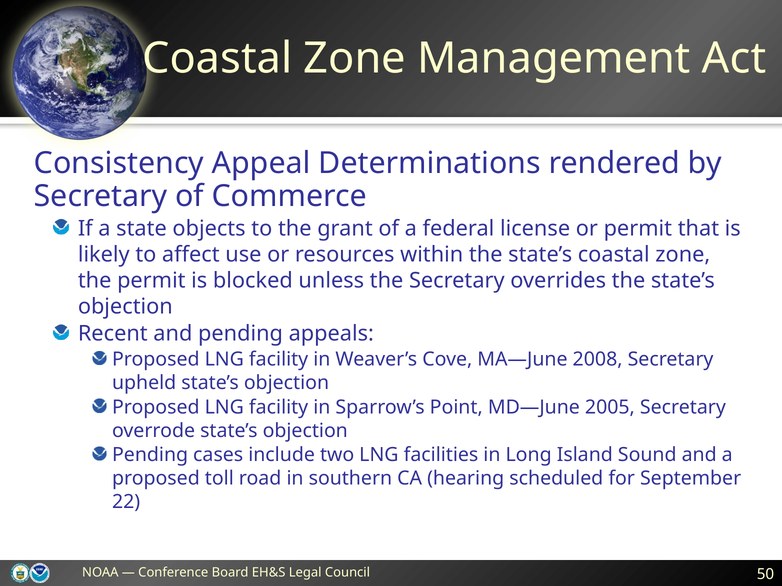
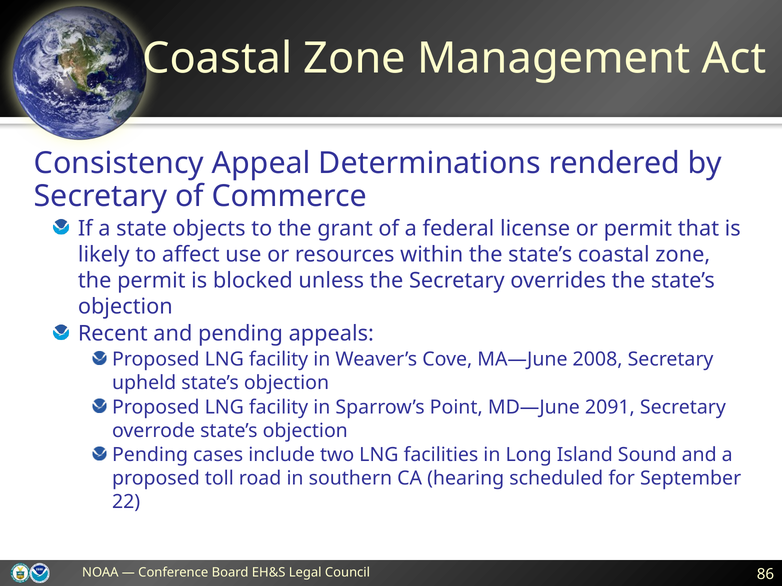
2005: 2005 -> 2091 (610, 408)
50: 50 -> 86 (766, 575)
